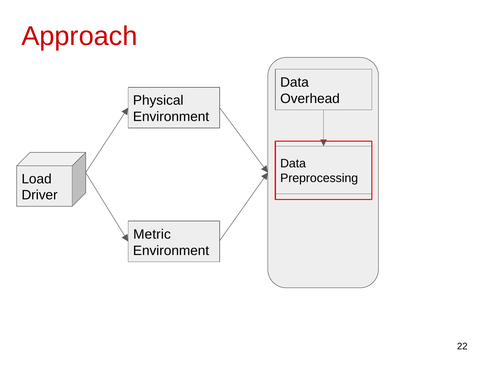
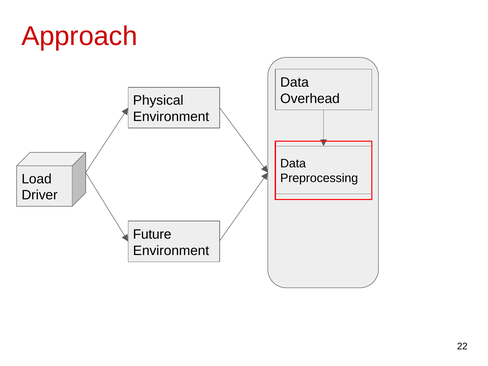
Metric: Metric -> Future (152, 234)
